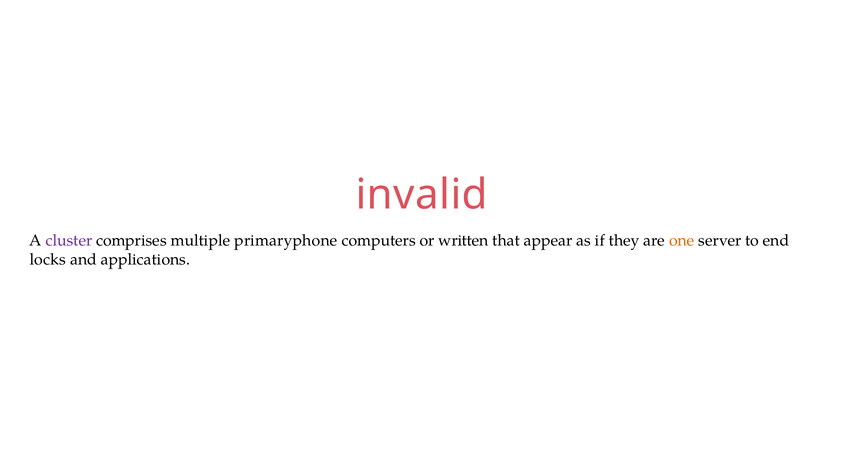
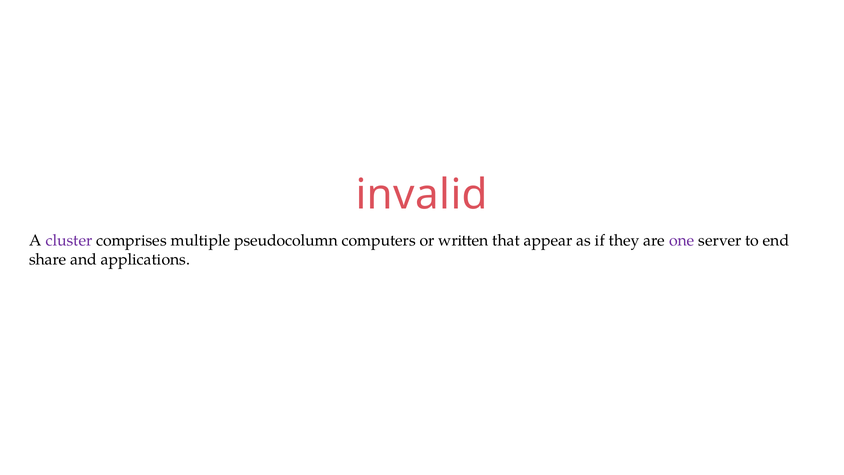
primaryphone: primaryphone -> pseudocolumn (286, 241)
one colour: orange -> purple (682, 241)
locks: locks -> share (48, 260)
